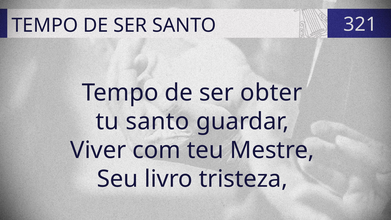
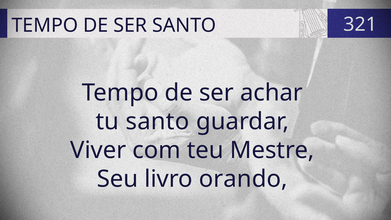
obter: obter -> achar (271, 93)
tristeza: tristeza -> orando (243, 179)
